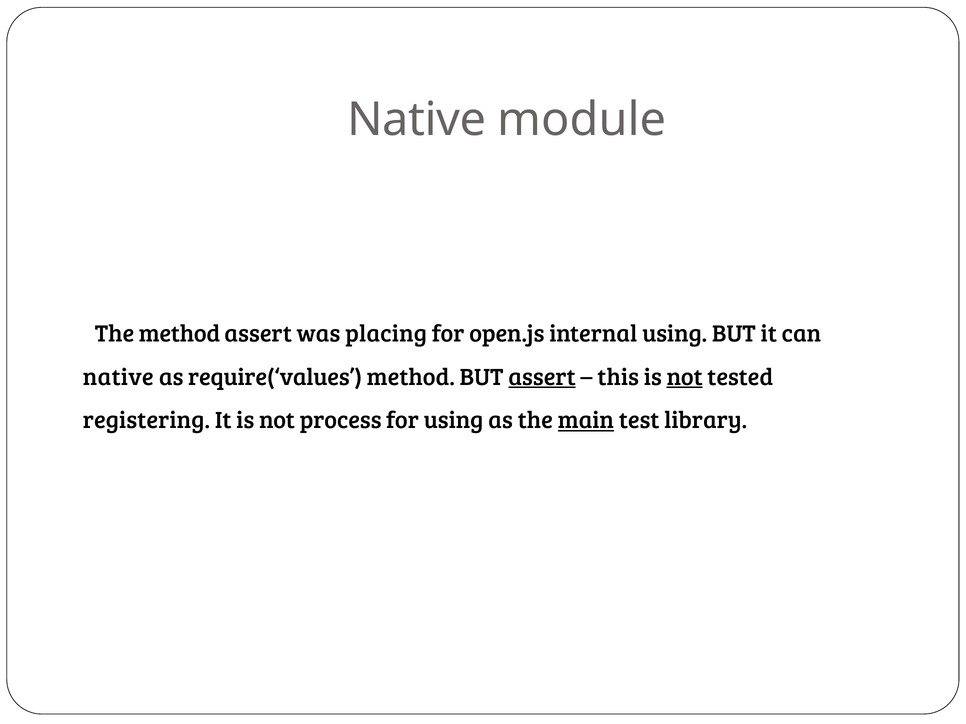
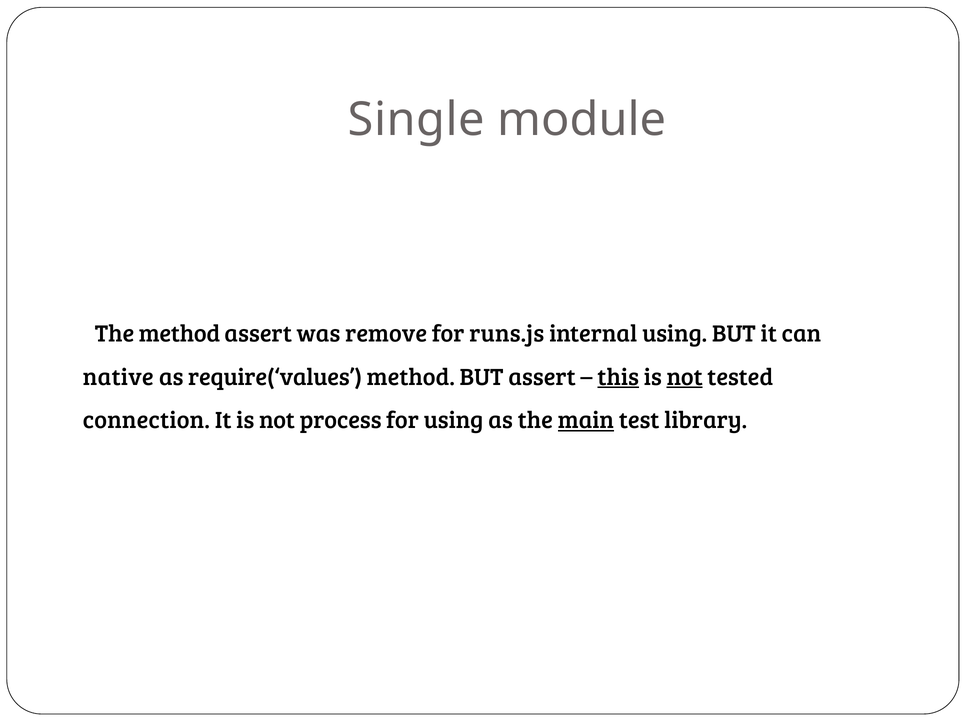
Native: Native -> Single (416, 120)
placing: placing -> remove (386, 334)
open.js: open.js -> runs.js (507, 334)
assert underline: present -> none (542, 377)
this underline: none -> present (618, 377)
registering: registering -> connection (146, 421)
